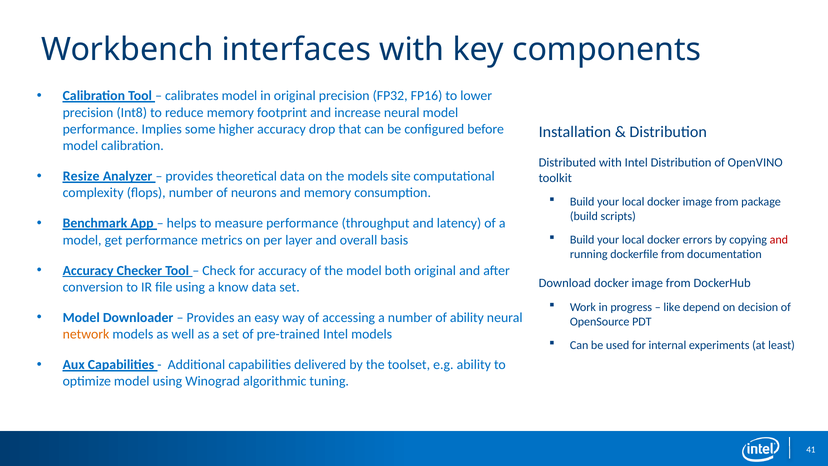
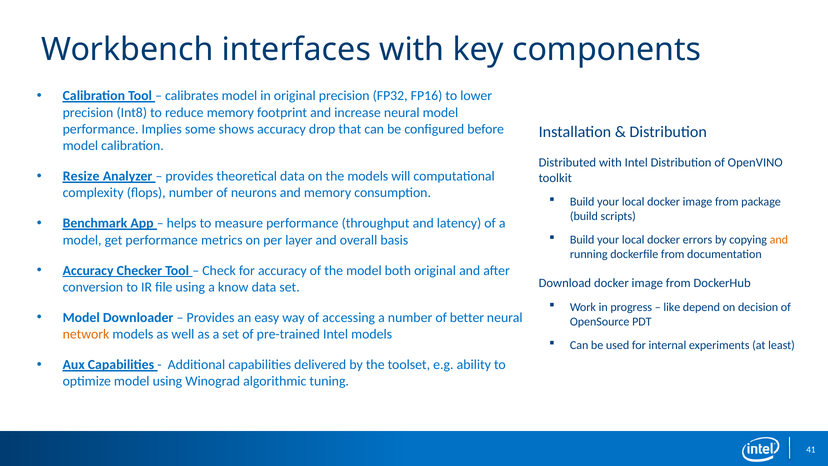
higher: higher -> shows (236, 129)
site: site -> will (401, 176)
and colour: red -> orange (779, 240)
of ability: ability -> better (467, 317)
